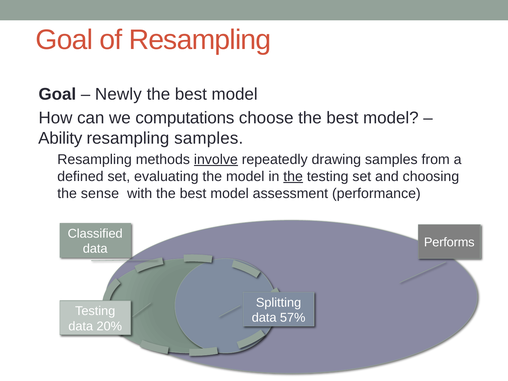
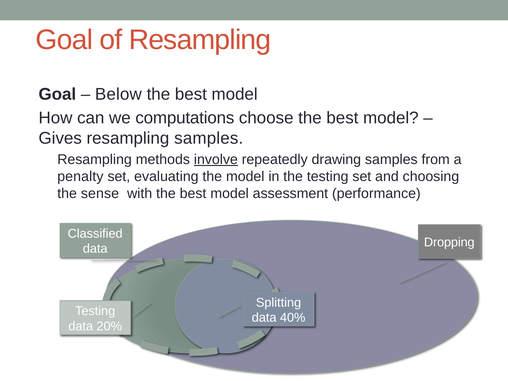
Newly: Newly -> Below (118, 94)
Ability: Ability -> Gives (60, 138)
defined: defined -> penalty (80, 176)
the underline: present -> none (293, 176)
Performs: Performs -> Dropping (449, 242)
57%: 57% -> 40% (293, 318)
